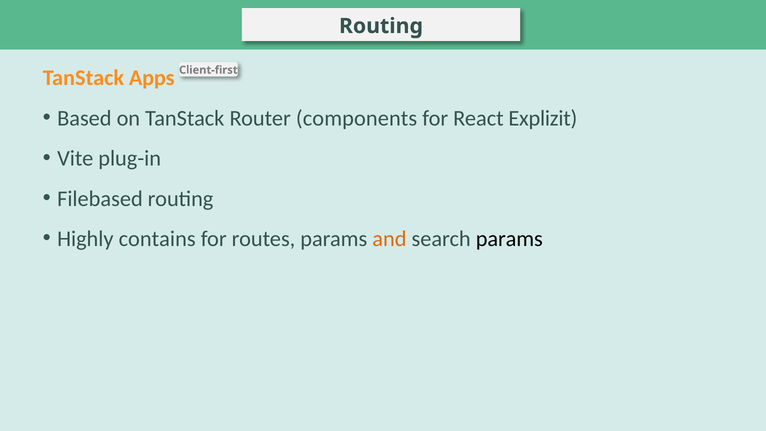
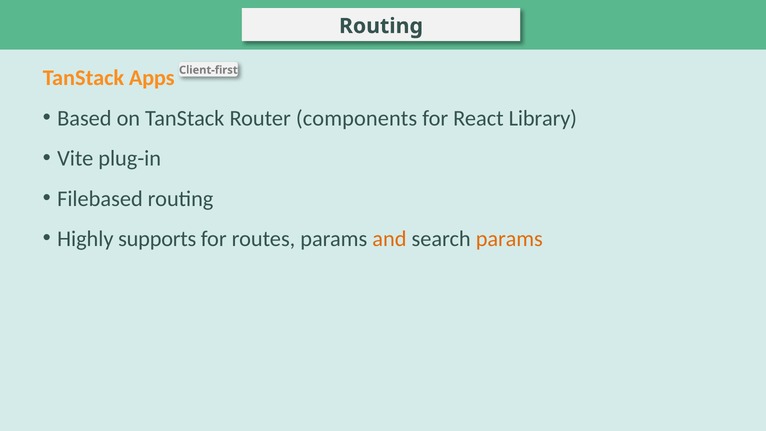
Explizit: Explizit -> Library (543, 118)
contains: contains -> supports (157, 239)
params colour: black -> orange (509, 239)
